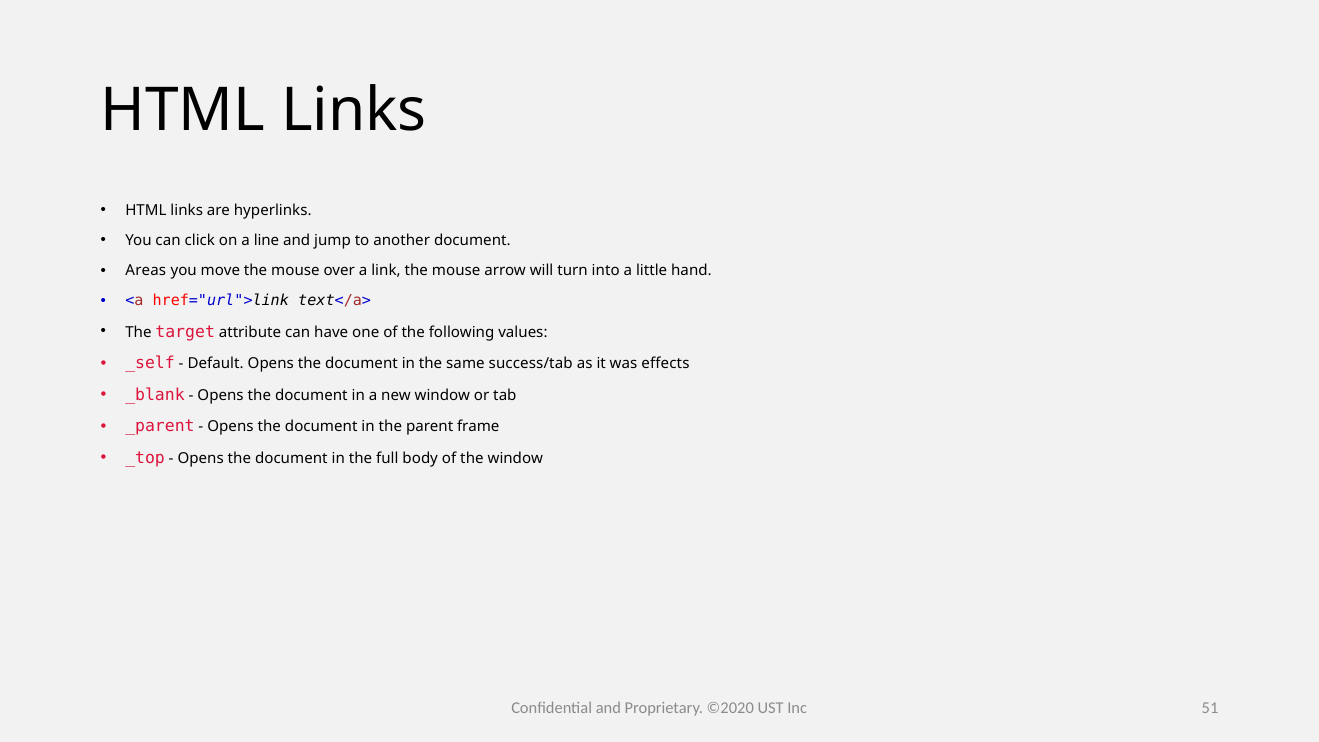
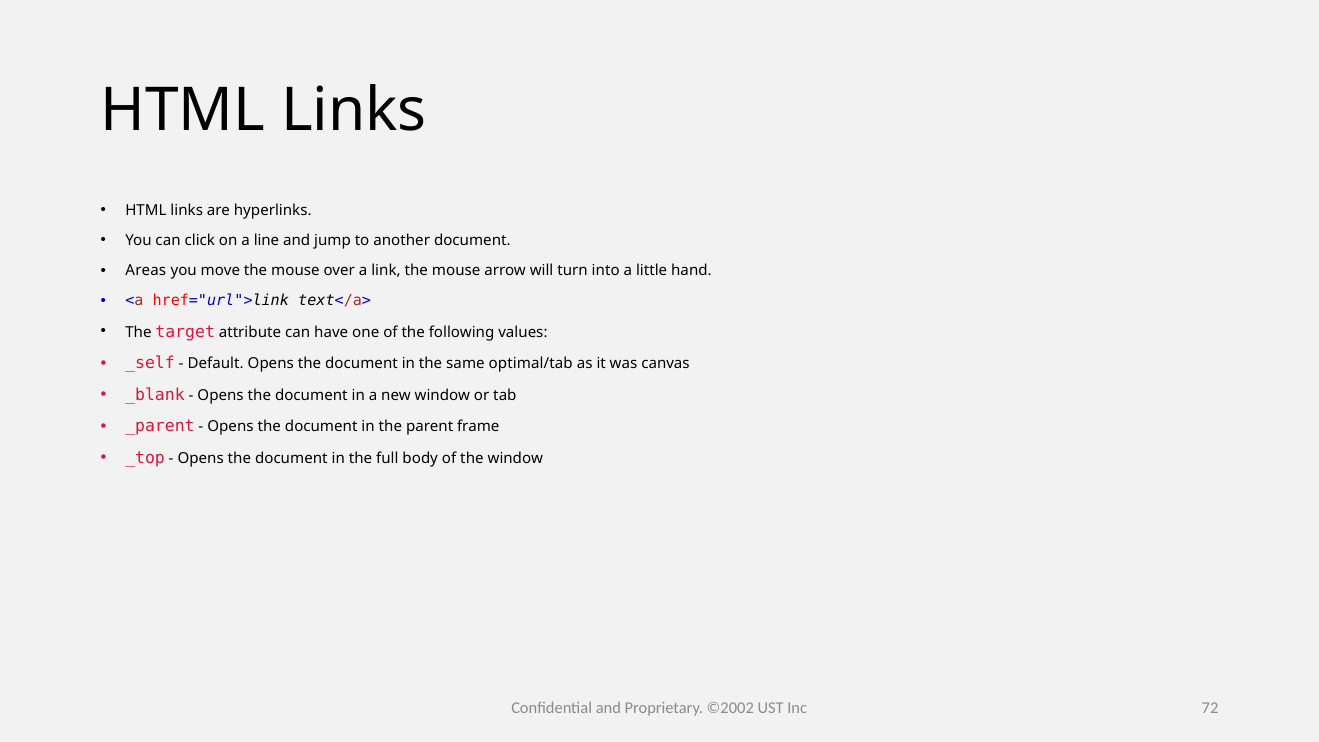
success/tab: success/tab -> optimal/tab (531, 364)
effects: effects -> canvas (666, 364)
©2020: ©2020 -> ©2002 (730, 708)
51: 51 -> 72 (1210, 708)
